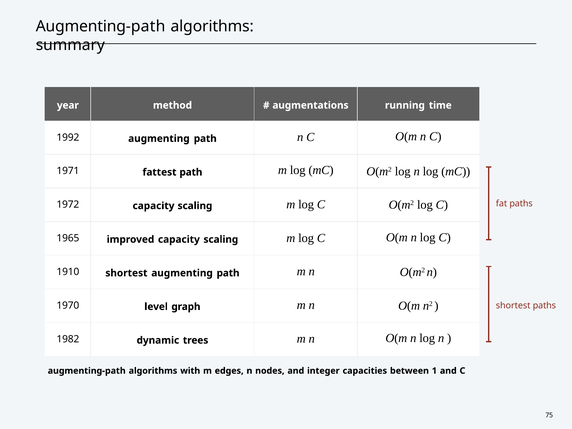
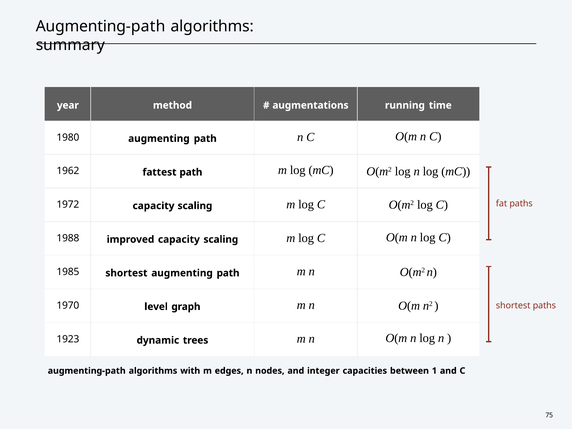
1992: 1992 -> 1980 (68, 137)
1971: 1971 -> 1962 (68, 171)
1965: 1965 -> 1988 (68, 238)
1910: 1910 -> 1985 (68, 272)
1982: 1982 -> 1923 (68, 339)
